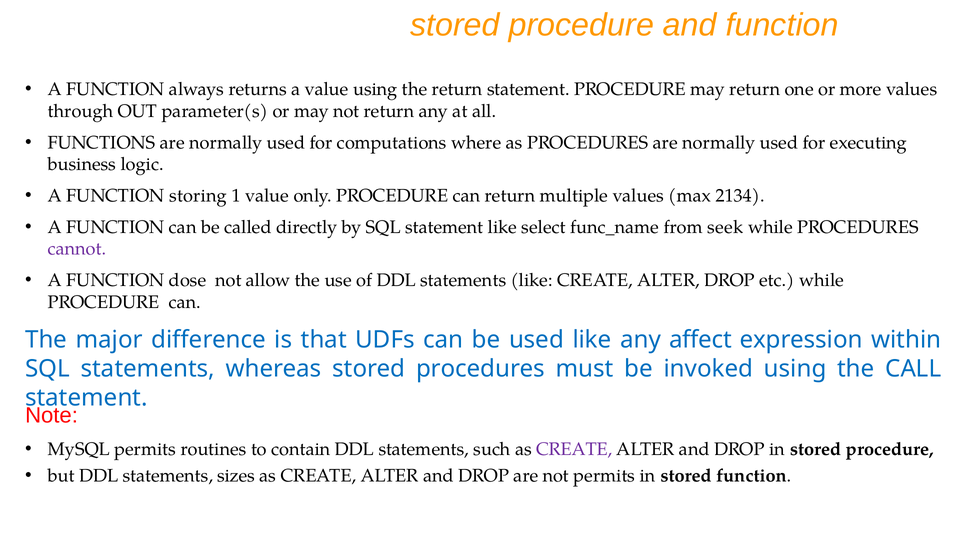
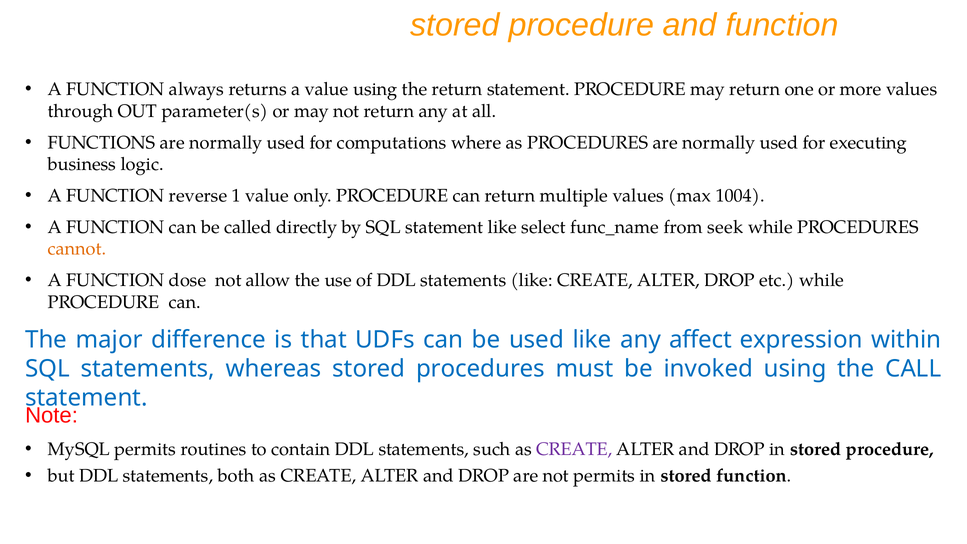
storing: storing -> reverse (198, 196)
2134: 2134 -> 1004 (740, 196)
cannot colour: purple -> orange (77, 249)
sizes: sizes -> both (236, 476)
